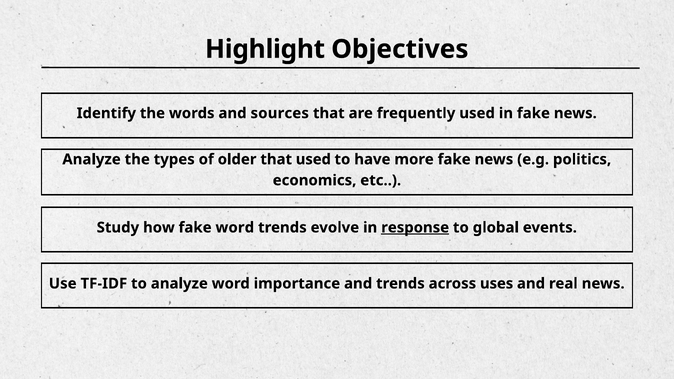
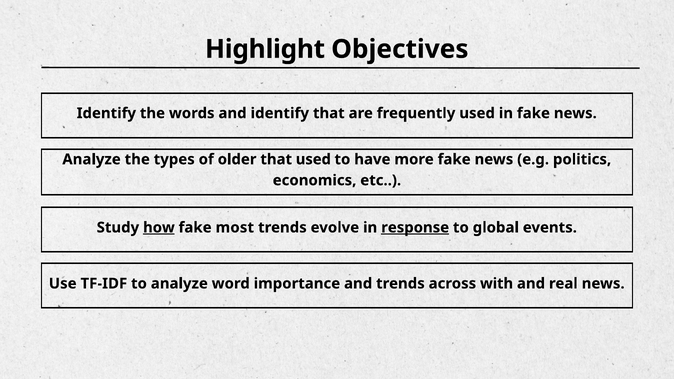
and sources: sources -> identify (280, 113)
how underline: none -> present (159, 228)
fake word: word -> most (235, 228)
uses: uses -> with (497, 284)
